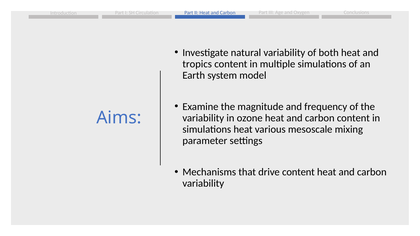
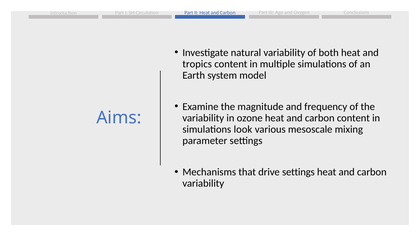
simulations heat: heat -> look (243, 129)
drive content: content -> settings (298, 172)
